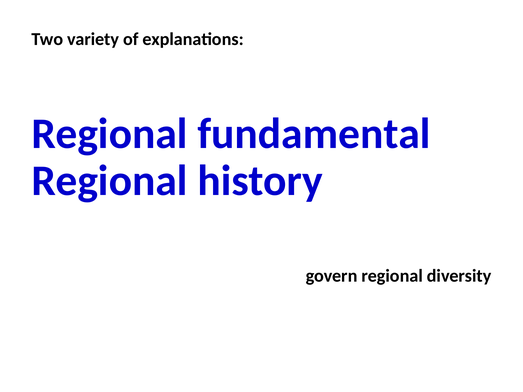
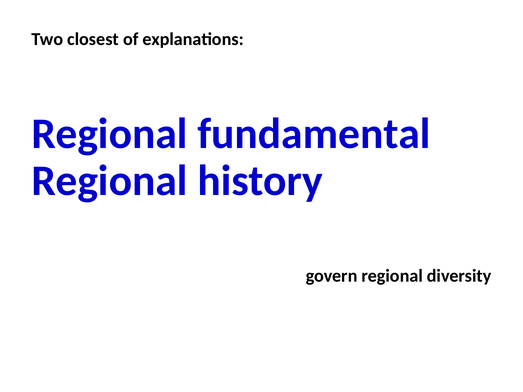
variety: variety -> closest (93, 39)
